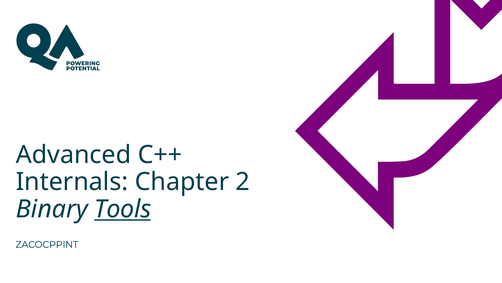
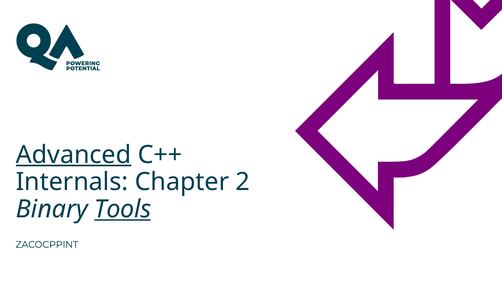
Advanced underline: none -> present (74, 154)
